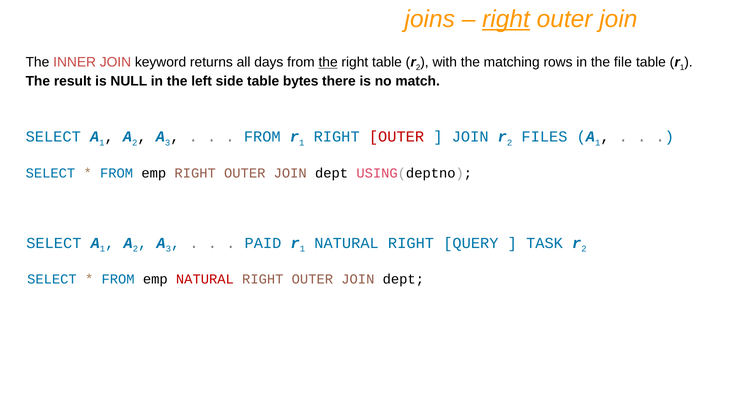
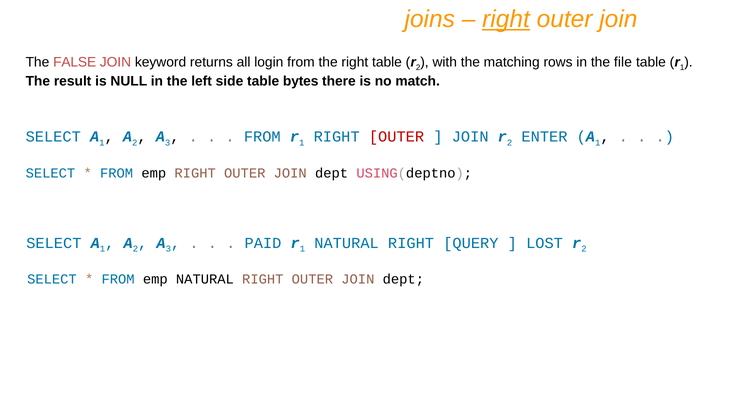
INNER: INNER -> FALSE (75, 62)
days: days -> login (269, 62)
the underline: present -> none (328, 62)
FILES: FILES -> ENTER (544, 137)
TASK: TASK -> LOST (545, 243)
NATURAL colour: red -> black (205, 279)
